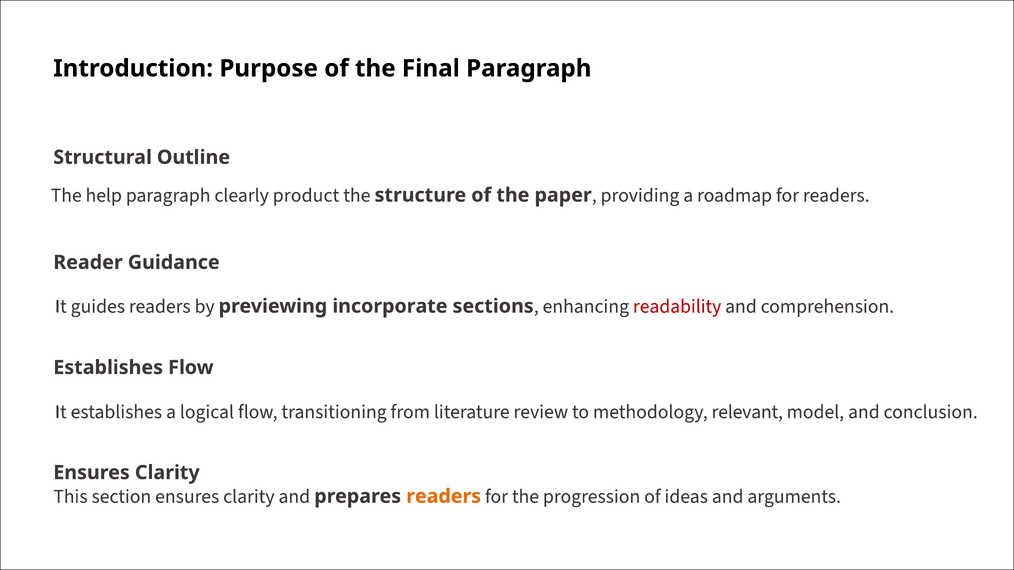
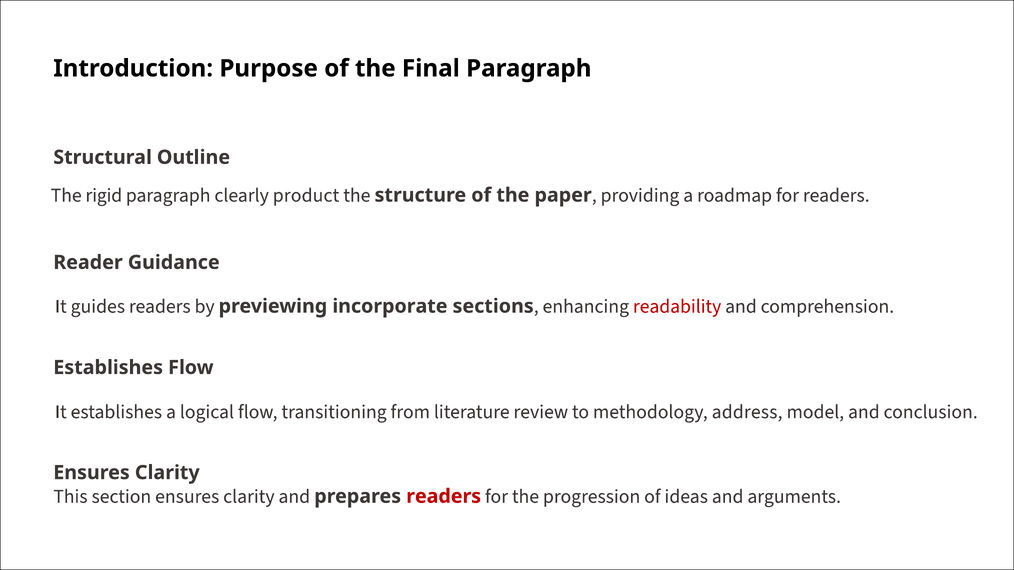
help: help -> rigid (104, 195)
relevant: relevant -> address (747, 412)
readers colour: orange -> red (444, 497)
